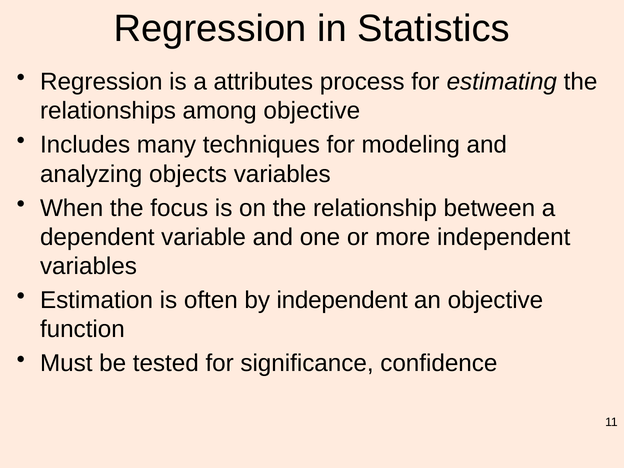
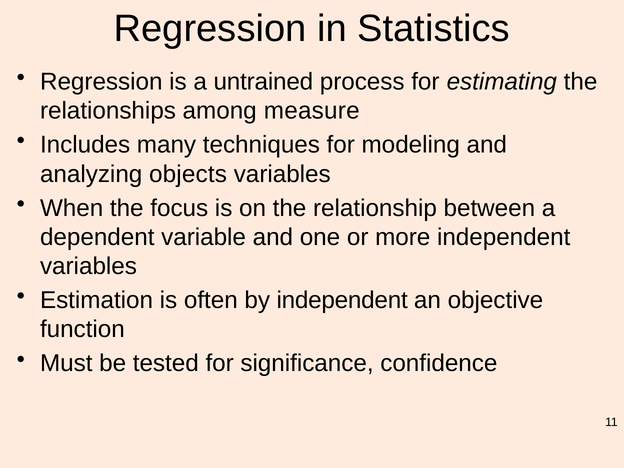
attributes: attributes -> untrained (263, 82)
among objective: objective -> measure (312, 111)
